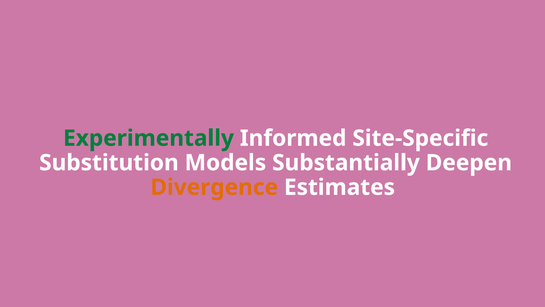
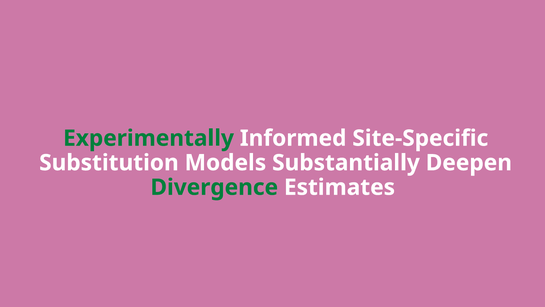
Divergence colour: orange -> green (214, 187)
